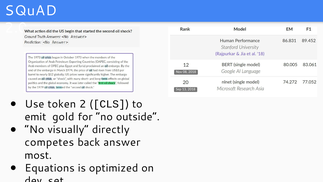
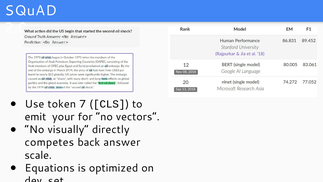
2: 2 -> 7 (83, 104)
gold: gold -> your (63, 117)
outside: outside -> vectors (138, 117)
most: most -> scale (38, 155)
